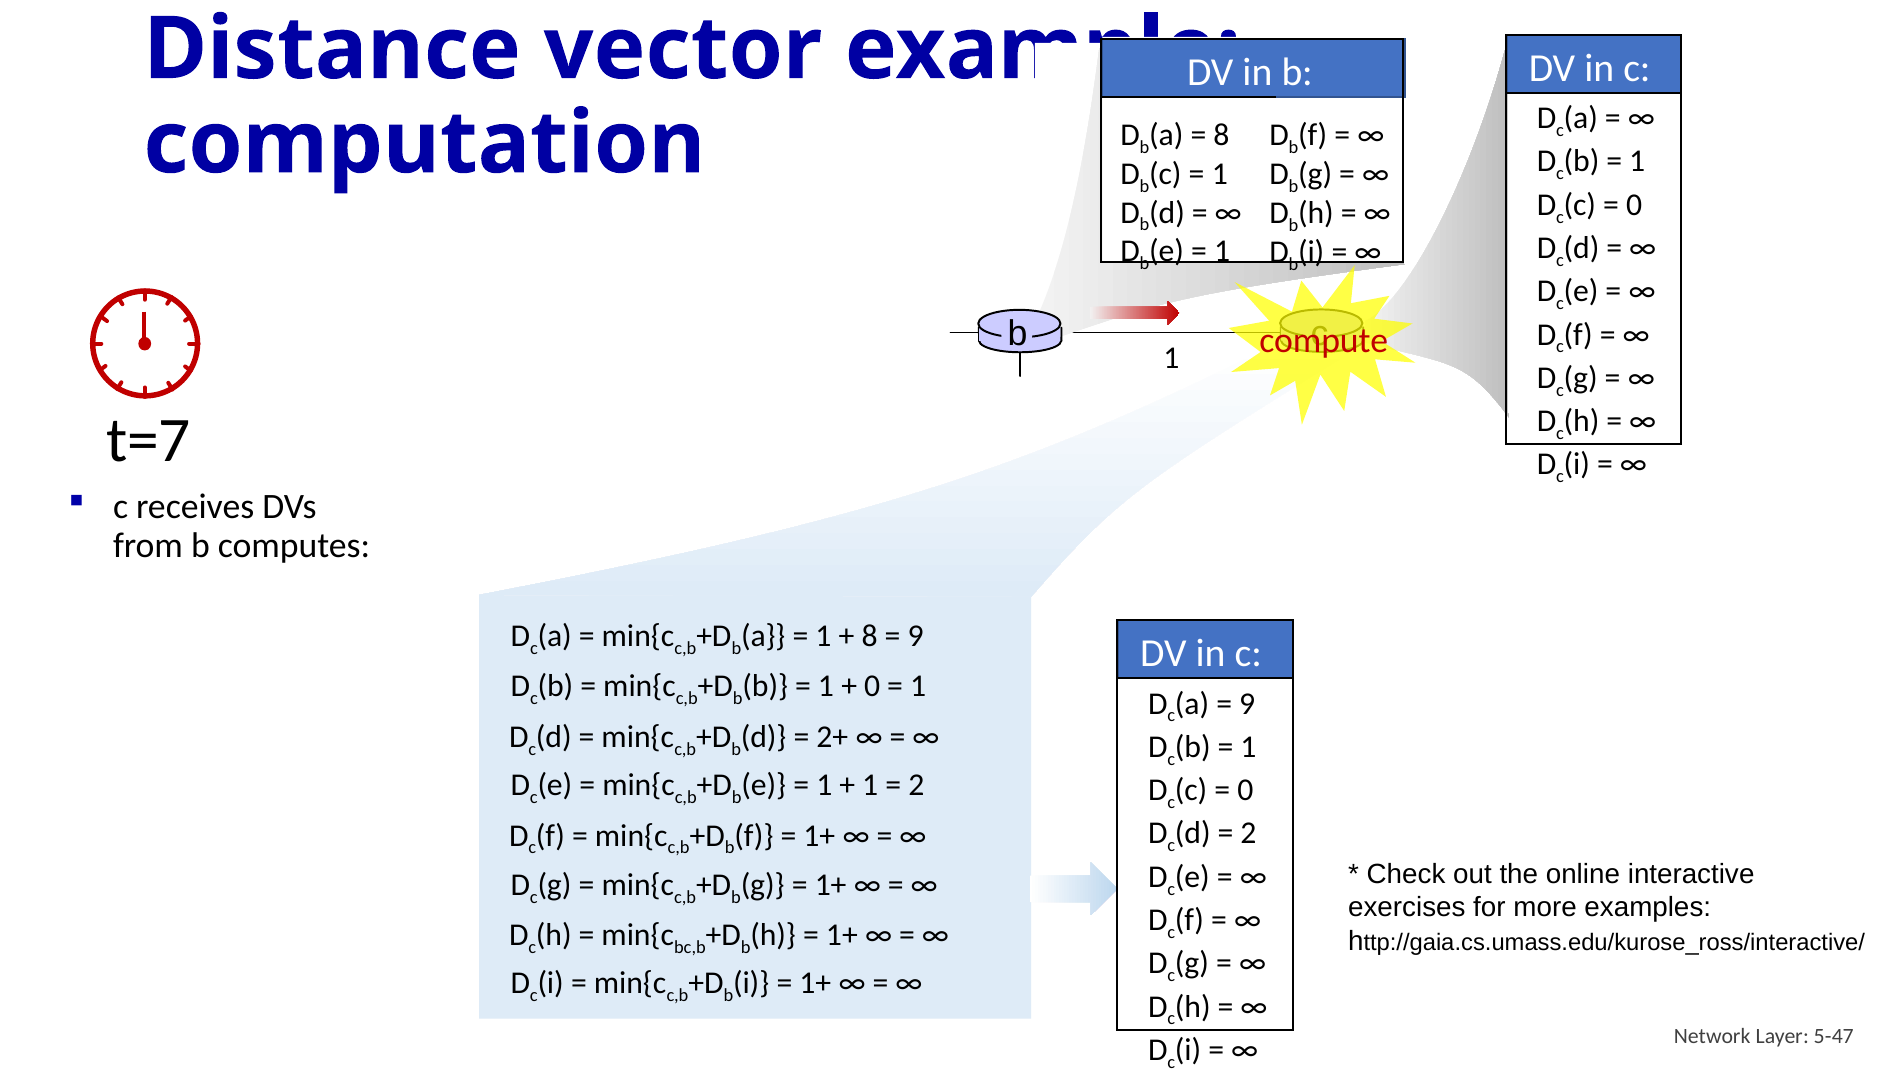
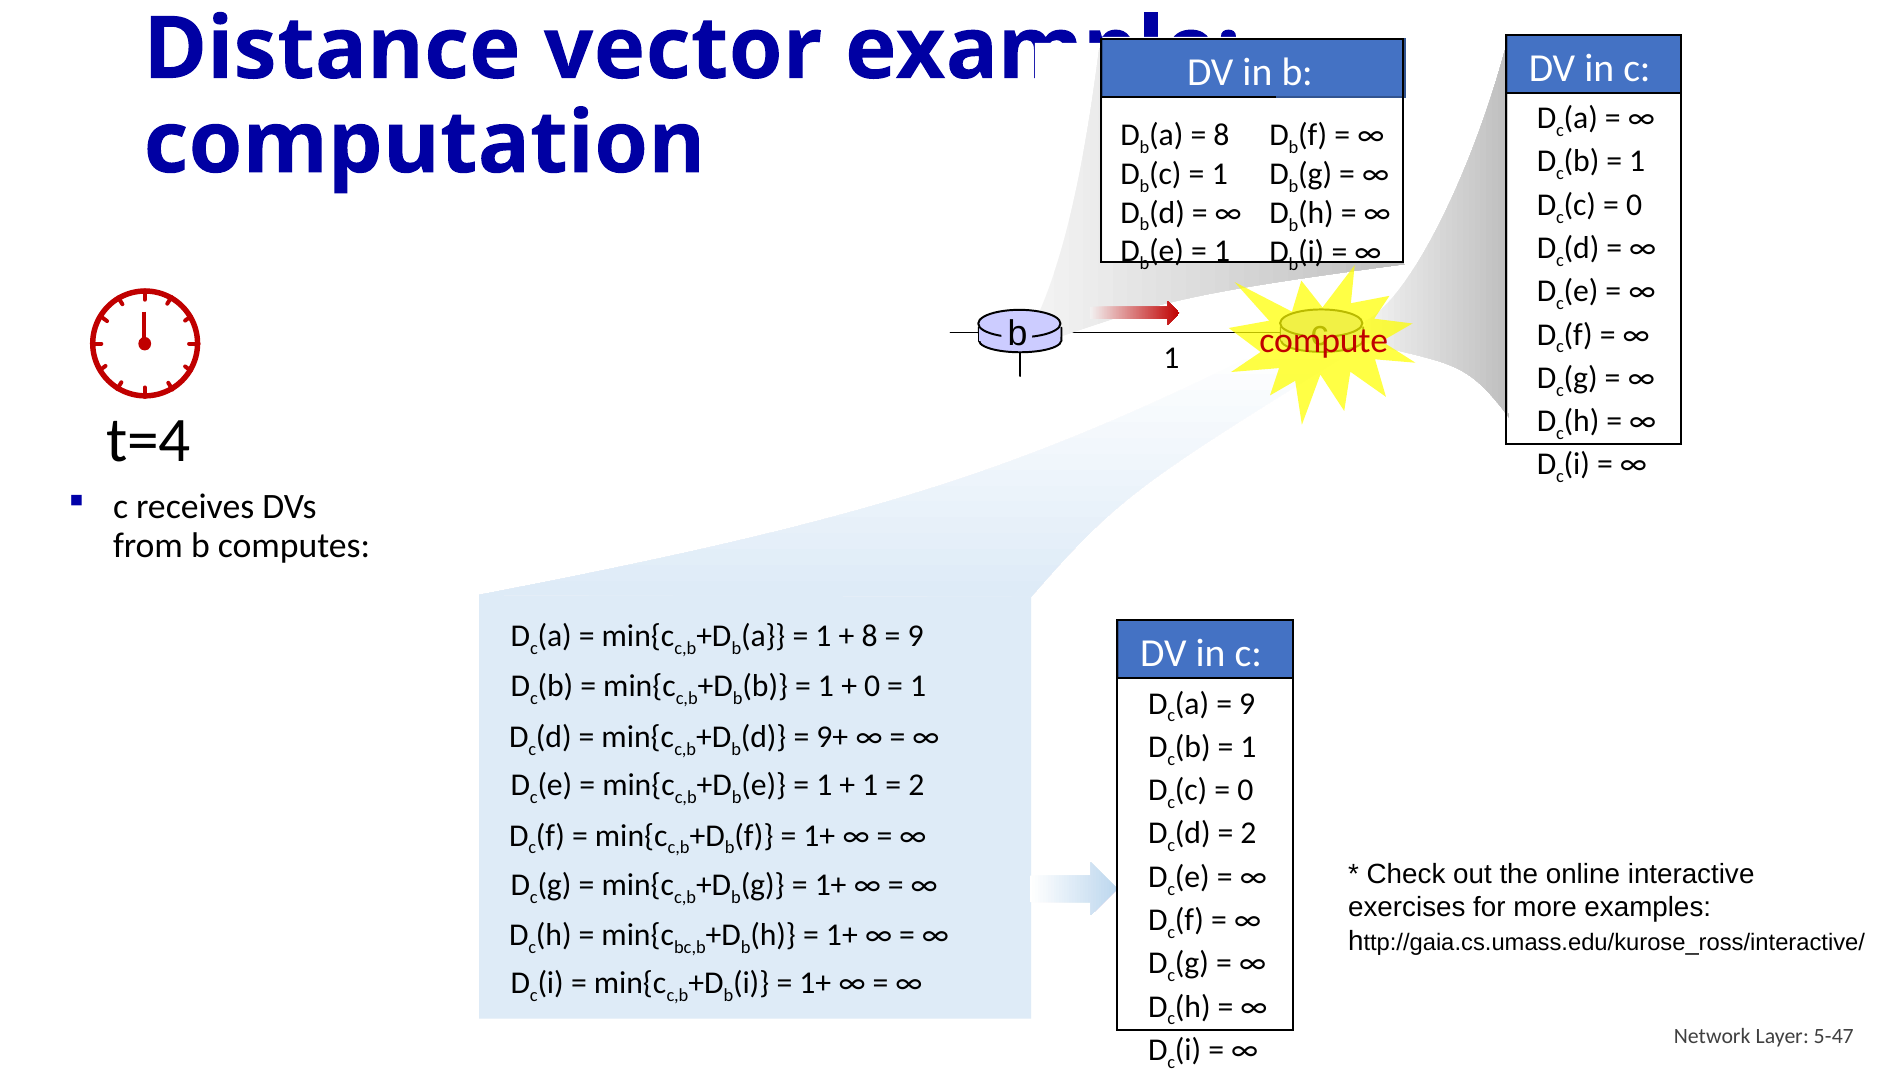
t=7: t=7 -> t=4 (149, 441)
2+: 2+ -> 9+ (832, 737)
